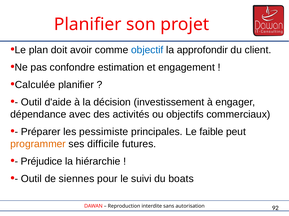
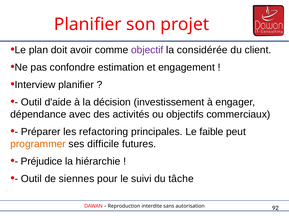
objectif colour: blue -> purple (147, 50)
approfondir: approfondir -> considérée (202, 50)
Calculée: Calculée -> Interview (35, 85)
pessimiste: pessimiste -> refactoring (104, 132)
boats: boats -> tâche (181, 179)
